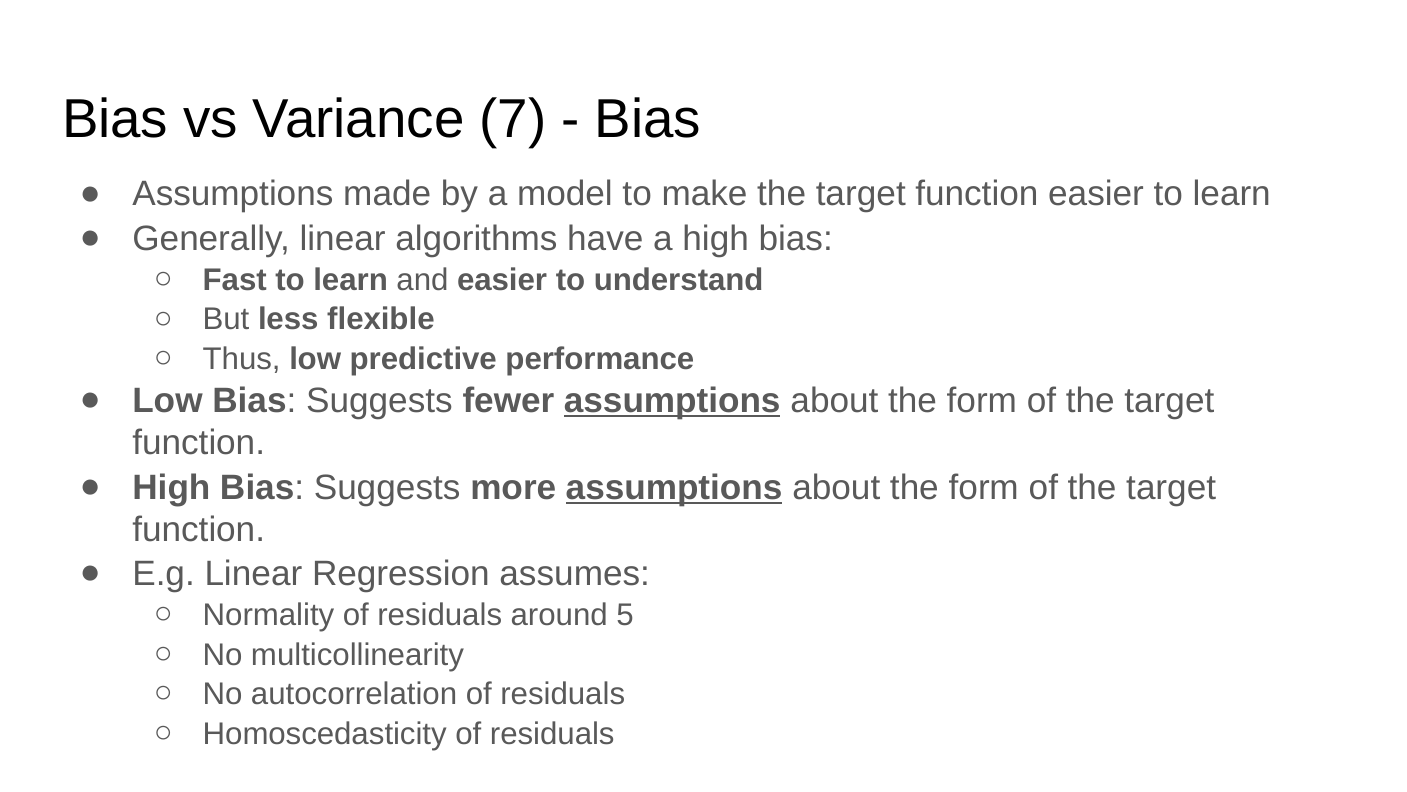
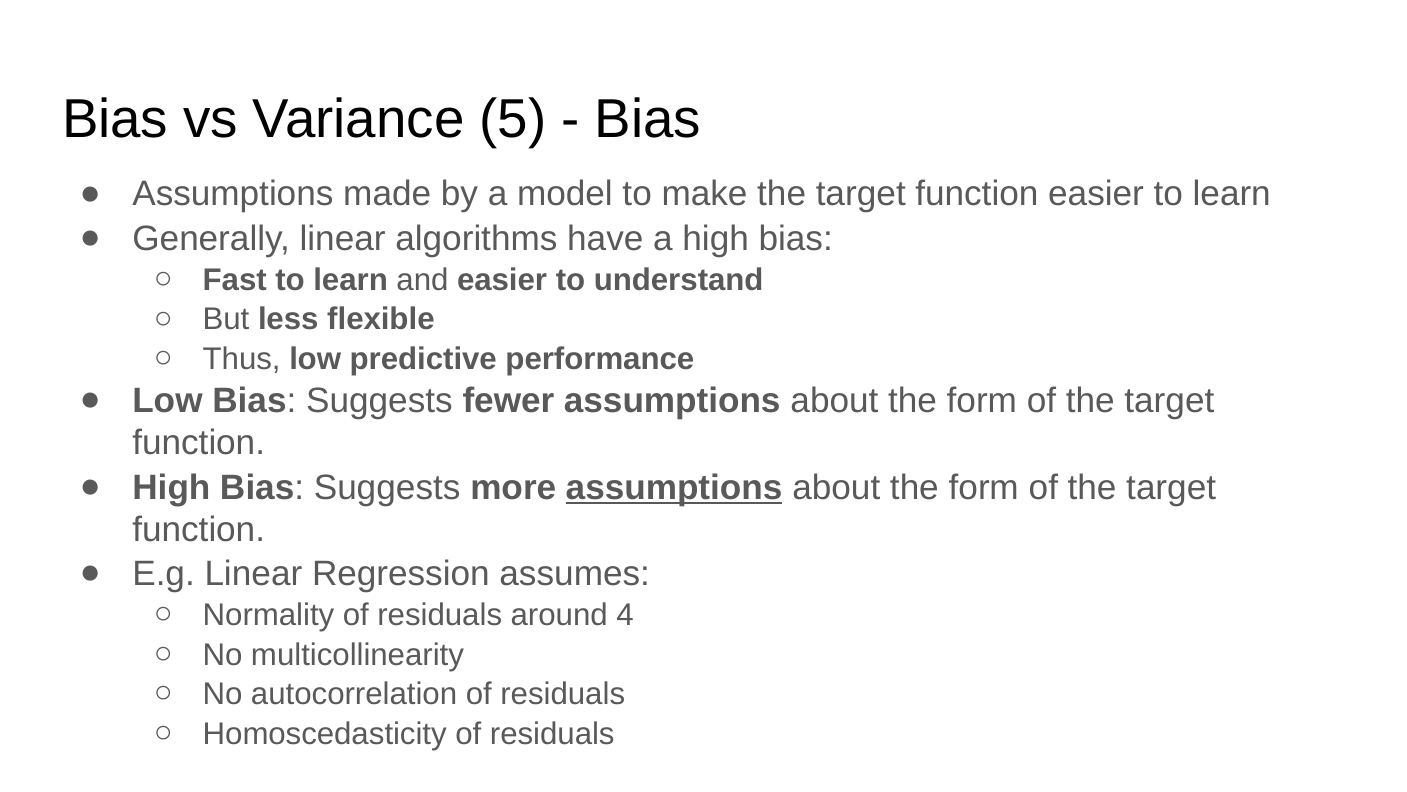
7: 7 -> 5 (513, 119)
assumptions underline: present -> none (672, 401)
5: 5 -> 4 (625, 615)
